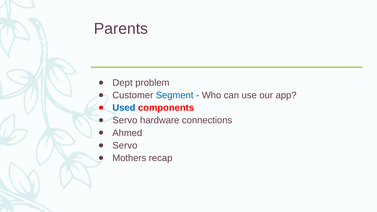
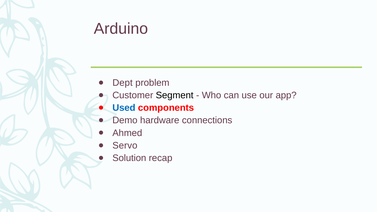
Parents: Parents -> Arduino (121, 29)
Segment colour: blue -> black (175, 95)
Servo: Servo -> Demo (125, 120)
Mothers: Mothers -> Solution (129, 158)
